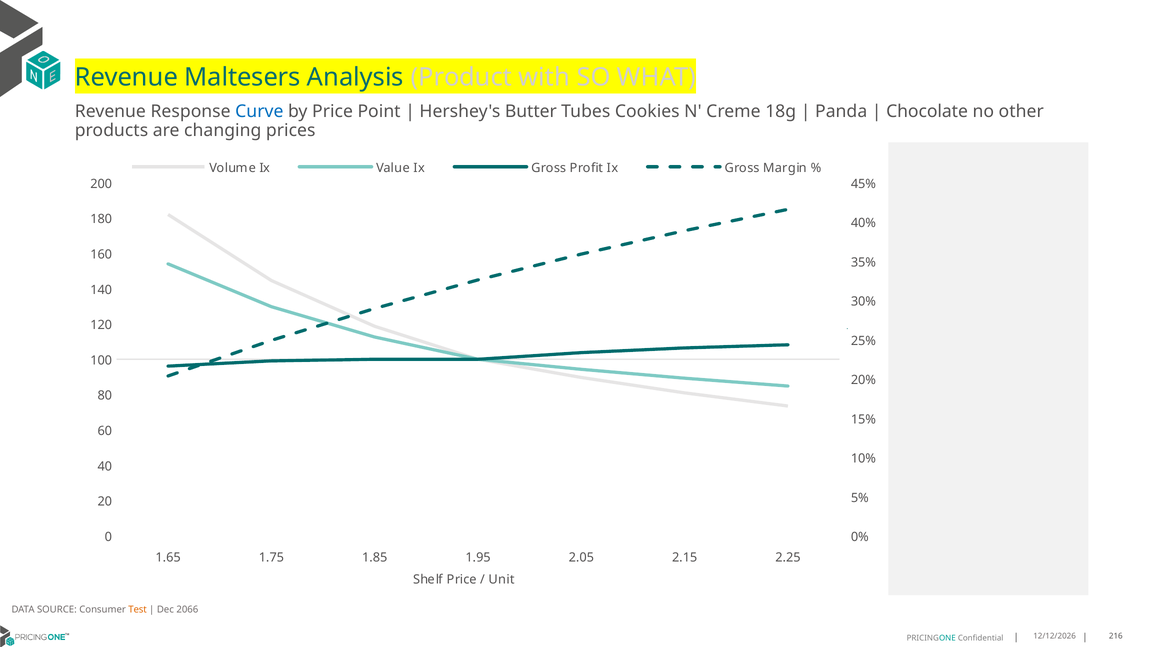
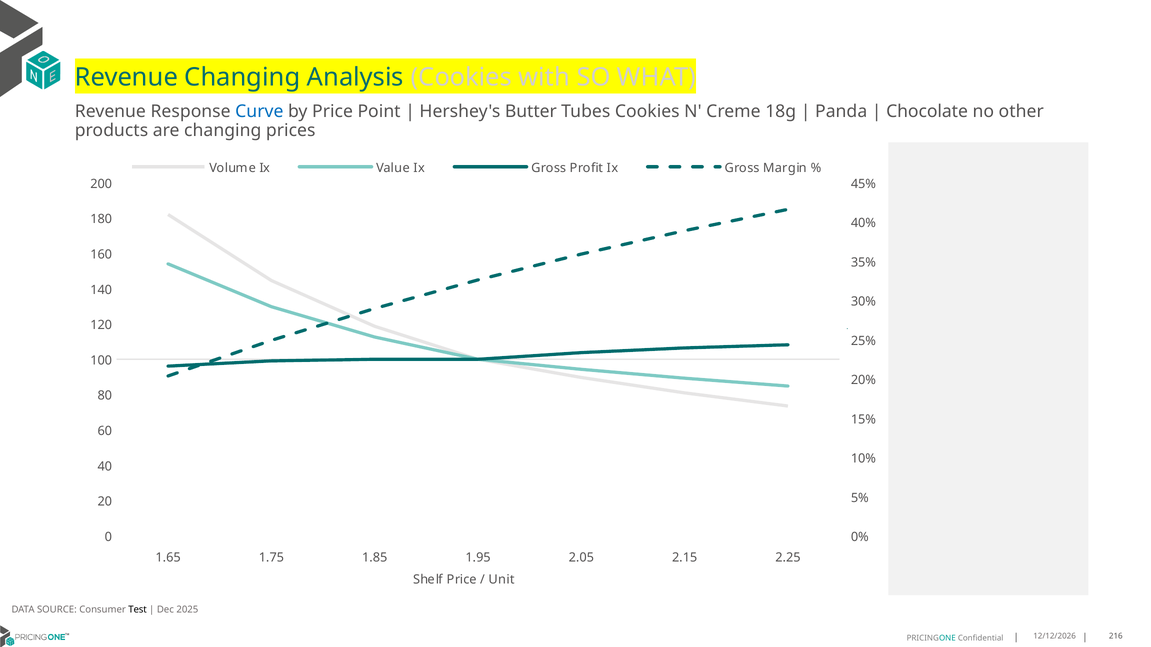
Revenue Maltesers: Maltesers -> Changing (242, 77)
Analysis Product: Product -> Cookies (461, 77)
Test colour: orange -> black (138, 610)
2066: 2066 -> 2025 (187, 610)
